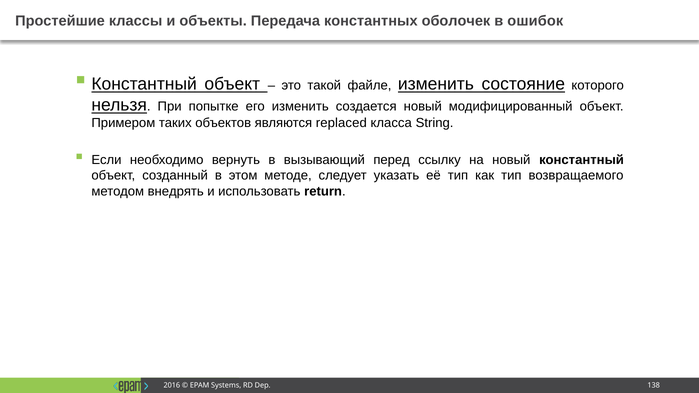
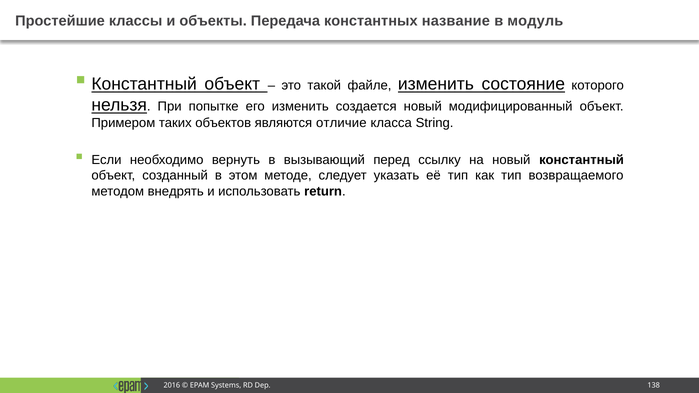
оболочек: оболочек -> название (456, 21)
ошибок: ошибок -> модуль (535, 21)
replaced: replaced -> отличие (341, 123)
